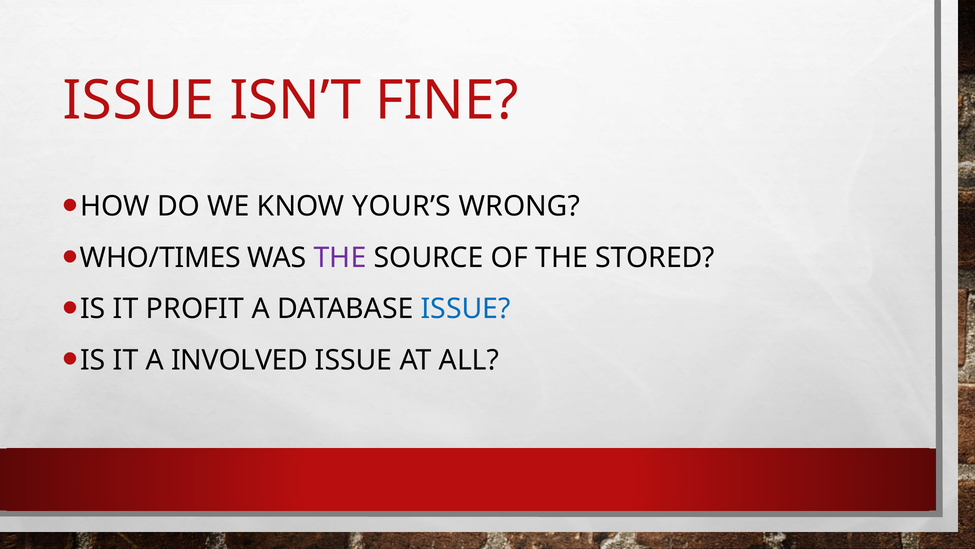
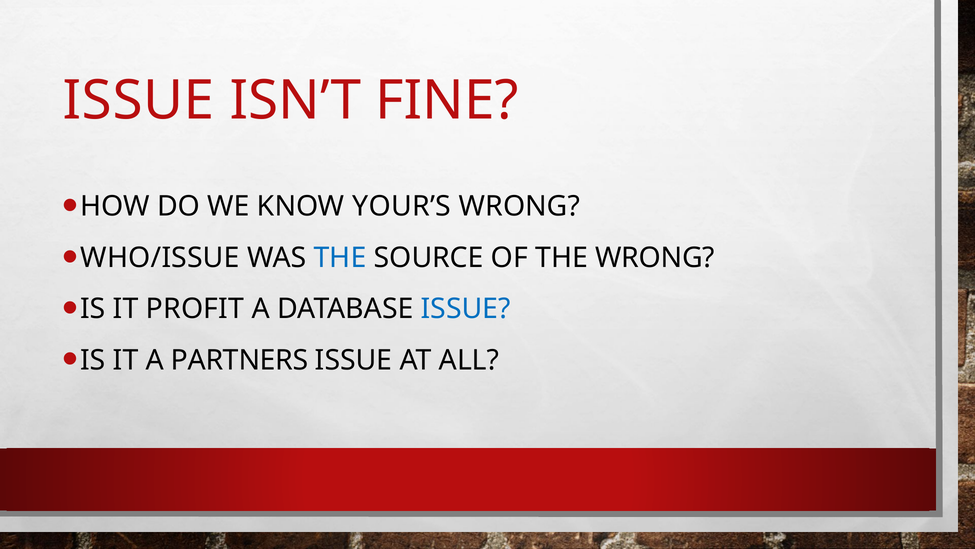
WHO/TIMES: WHO/TIMES -> WHO/ISSUE (160, 258)
THE colour: purple -> blue (340, 258)
THE STORED: STORED -> WRONG (655, 258)
INVOLVED: INVOLVED -> PARTNERS (240, 360)
